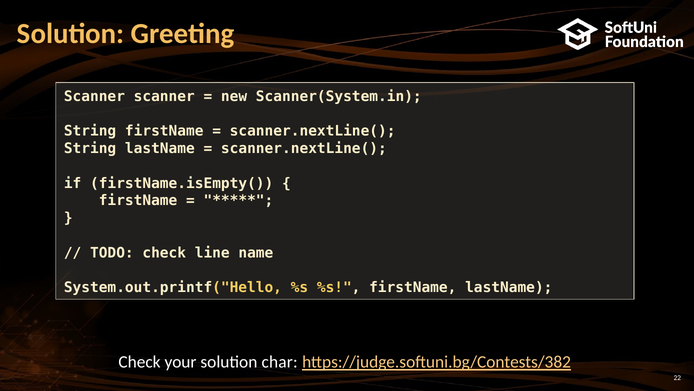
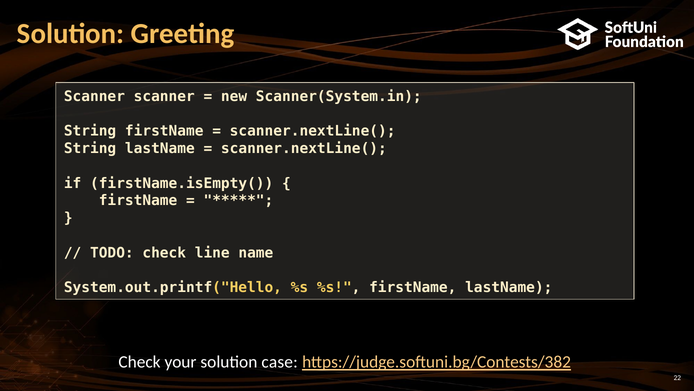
char: char -> case (280, 362)
